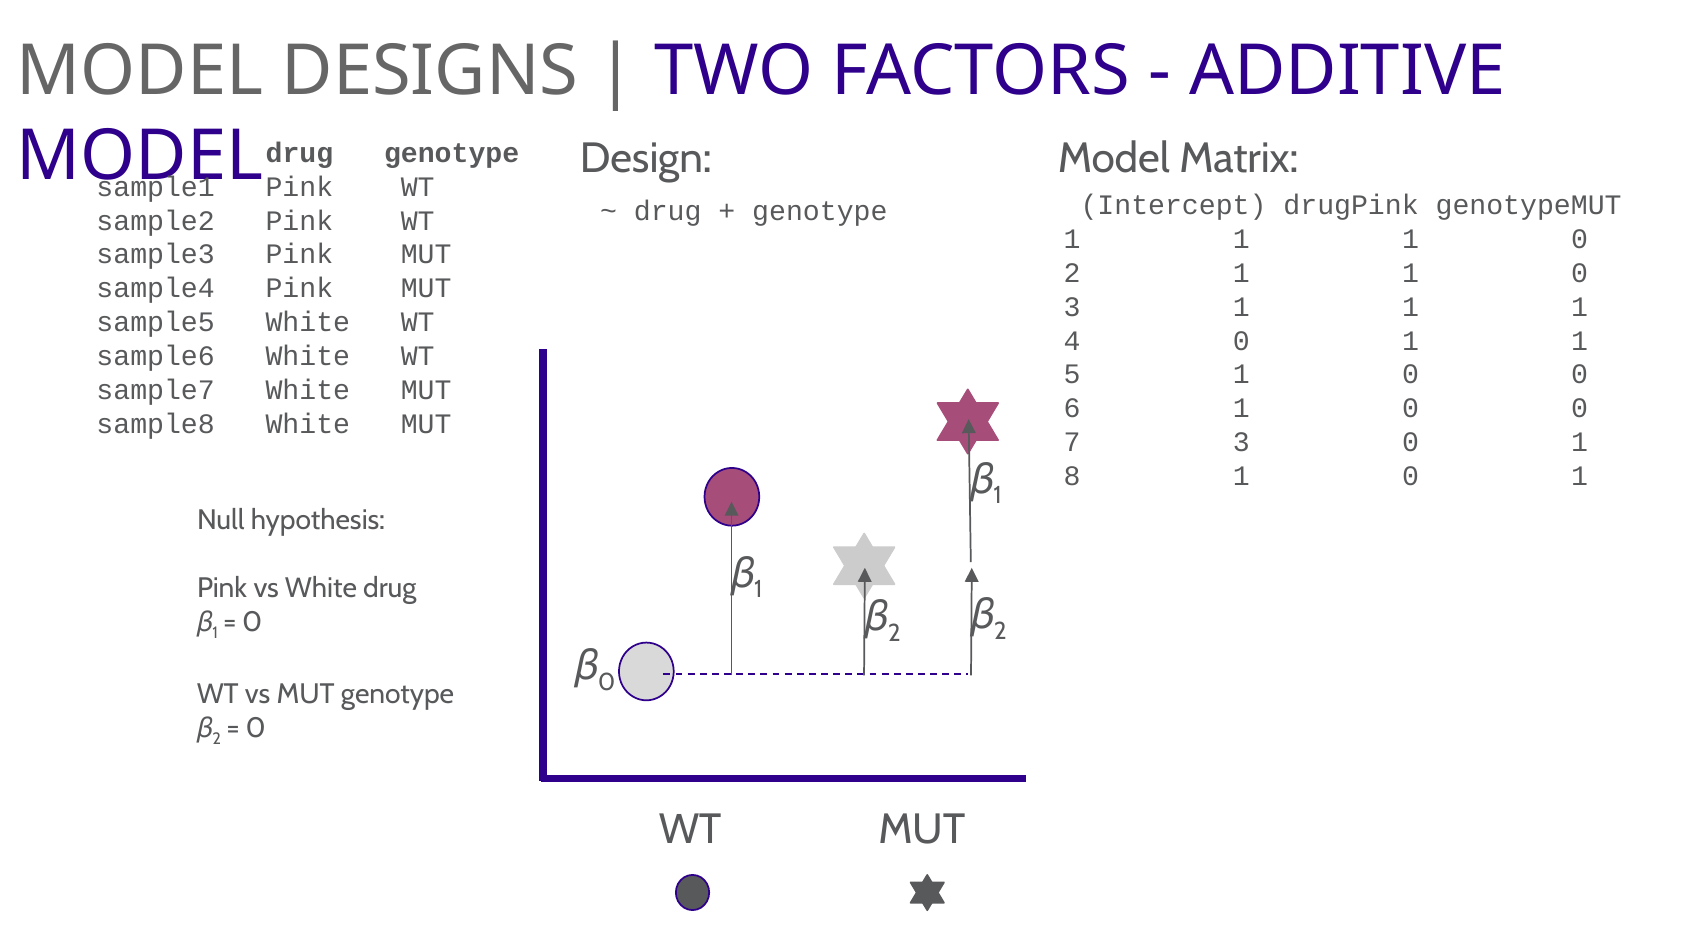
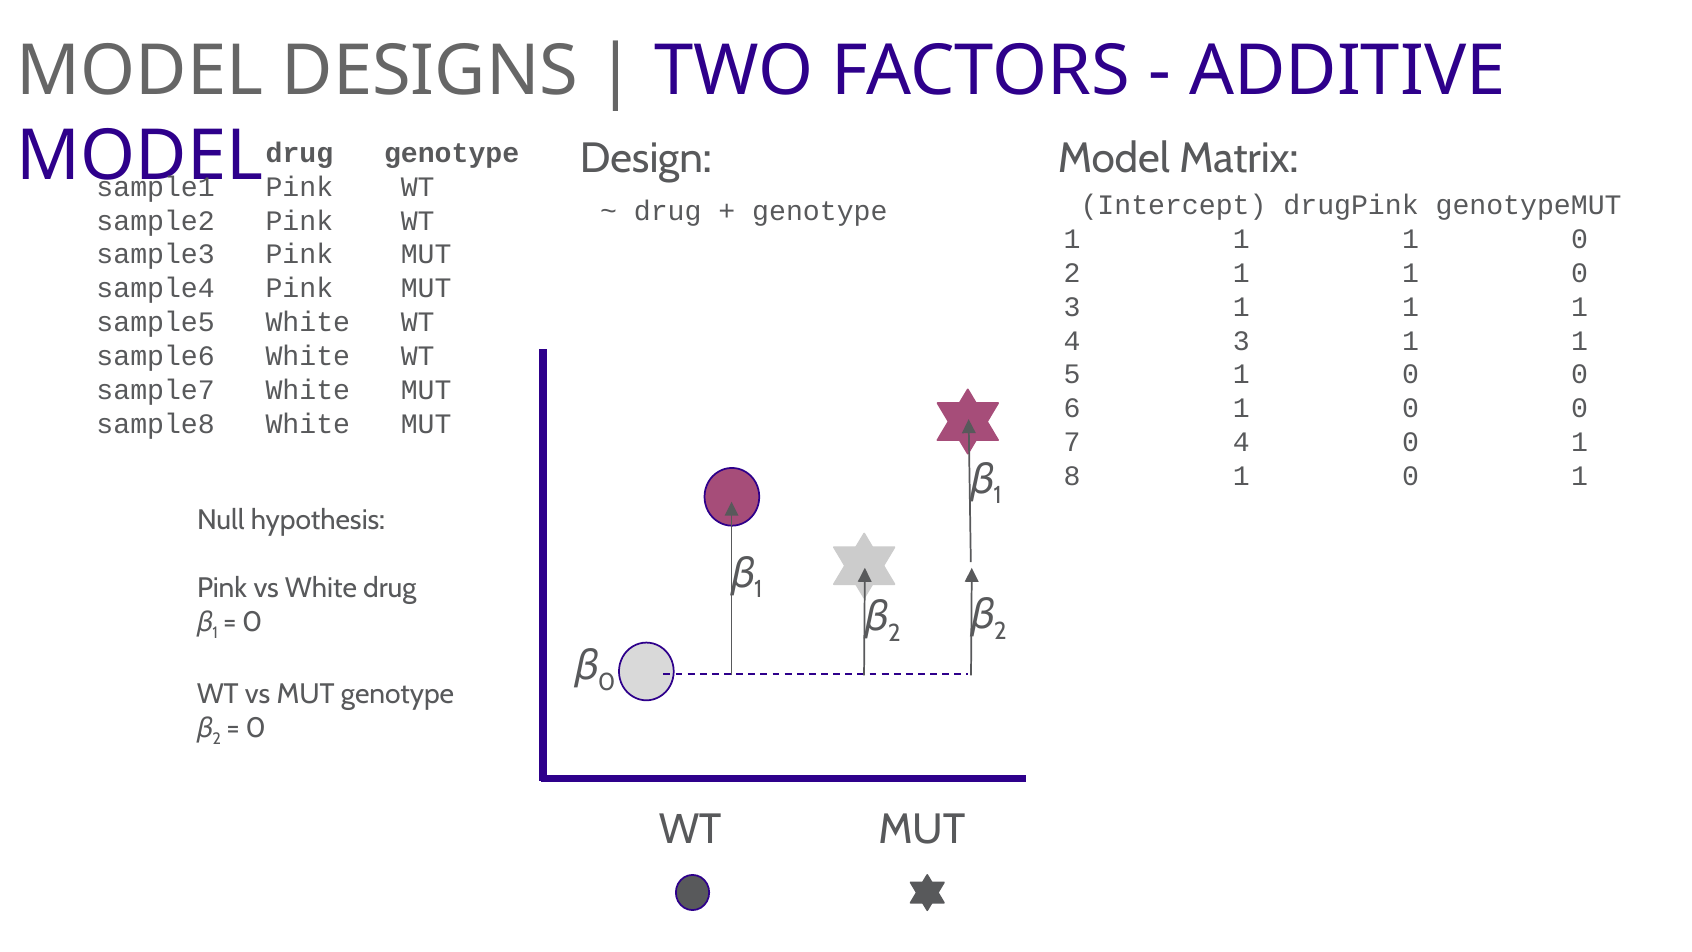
4 0: 0 -> 3 (1241, 341)
7 3: 3 -> 4 (1241, 442)
